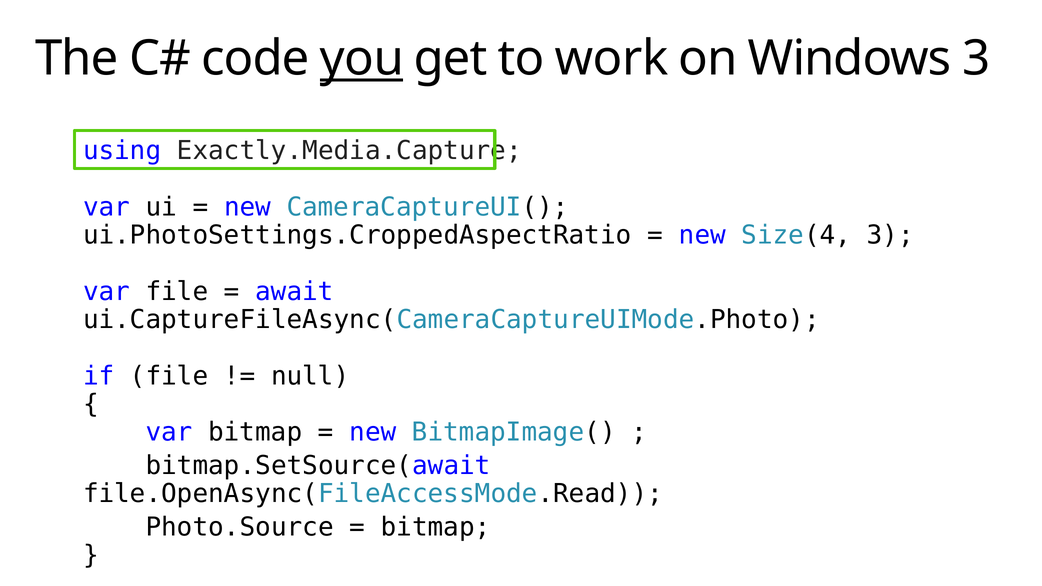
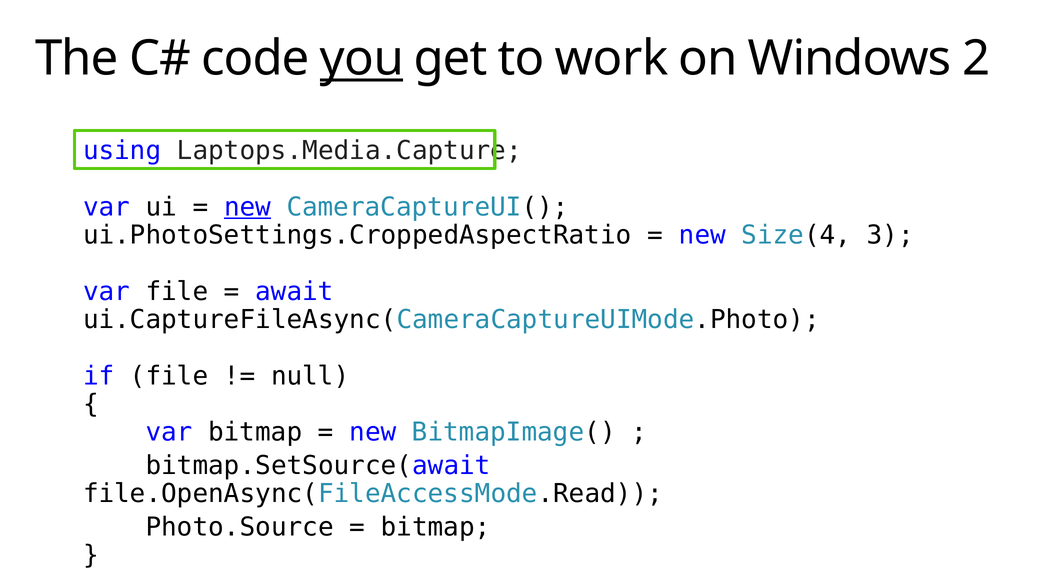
Windows 3: 3 -> 2 (976, 59)
Exactly.Media.Capture: Exactly.Media.Capture -> Laptops.Media.Capture (349, 151)
new underline: none -> present (248, 207)
